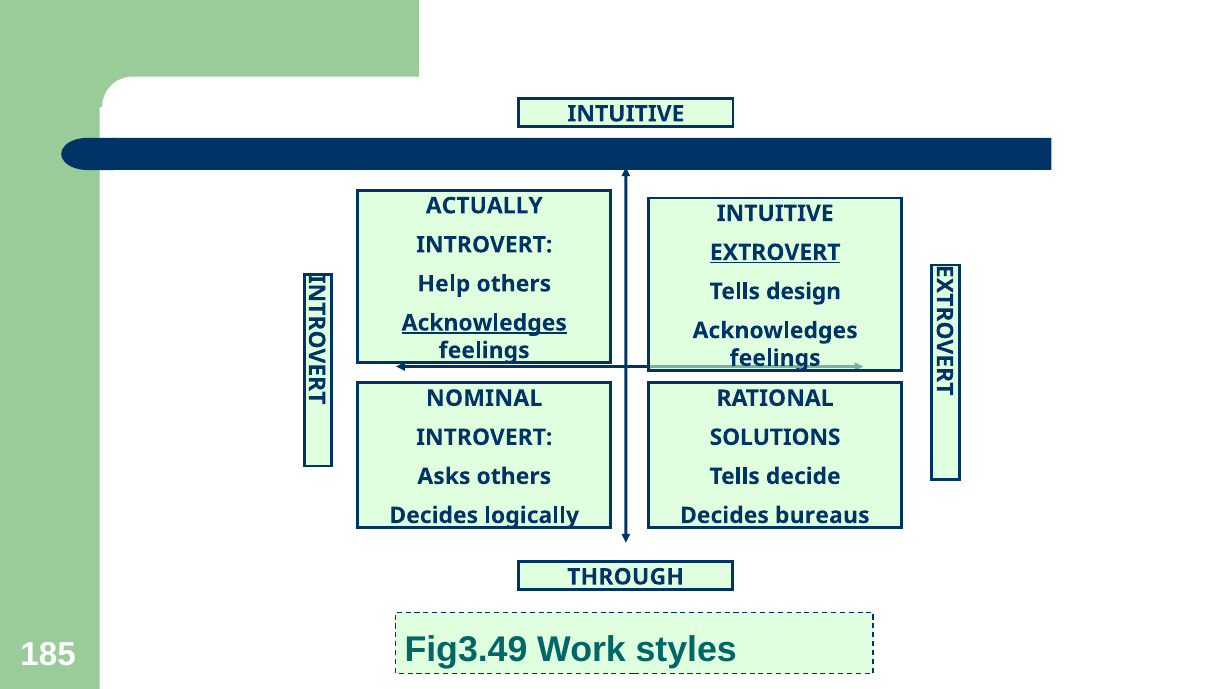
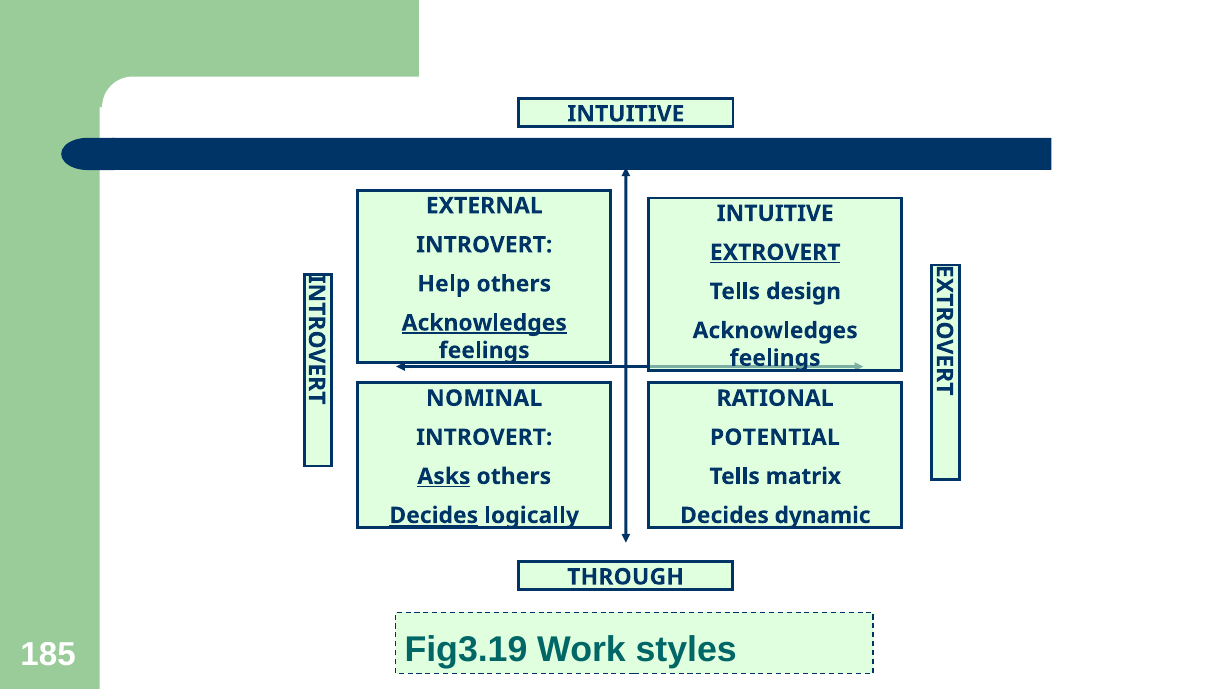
ACTUALLY: ACTUALLY -> EXTERNAL (484, 206)
SOLUTIONS: SOLUTIONS -> POTENTIAL (775, 437)
Asks underline: none -> present (444, 476)
decide: decide -> matrix (803, 476)
Decides underline: none -> present (434, 516)
bureaus: bureaus -> dynamic (823, 516)
Fig3.49: Fig3.49 -> Fig3.19 (466, 649)
